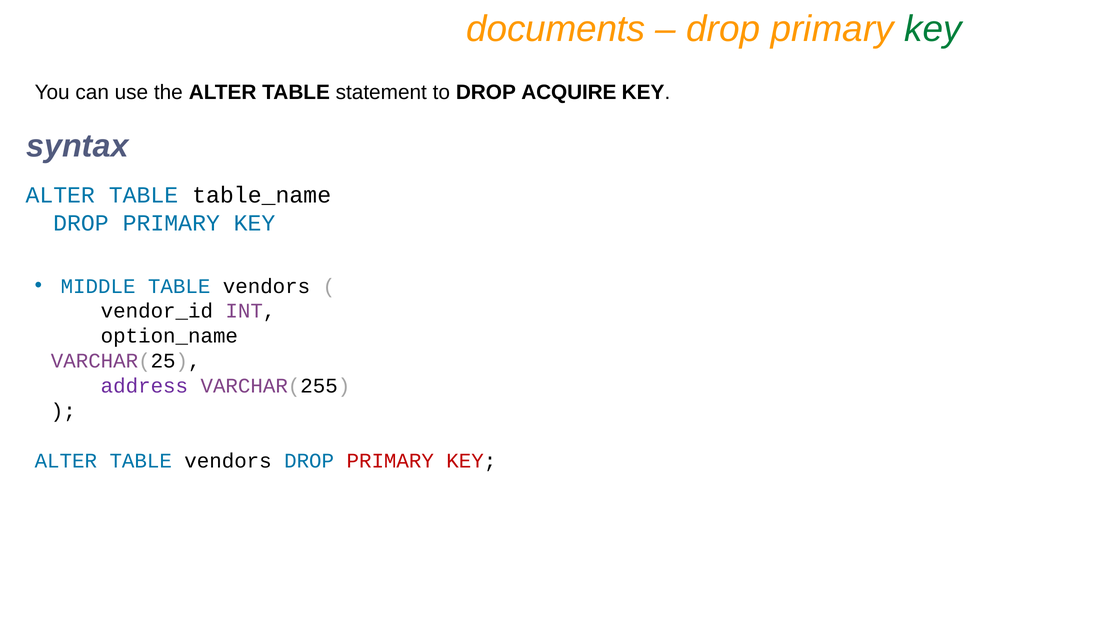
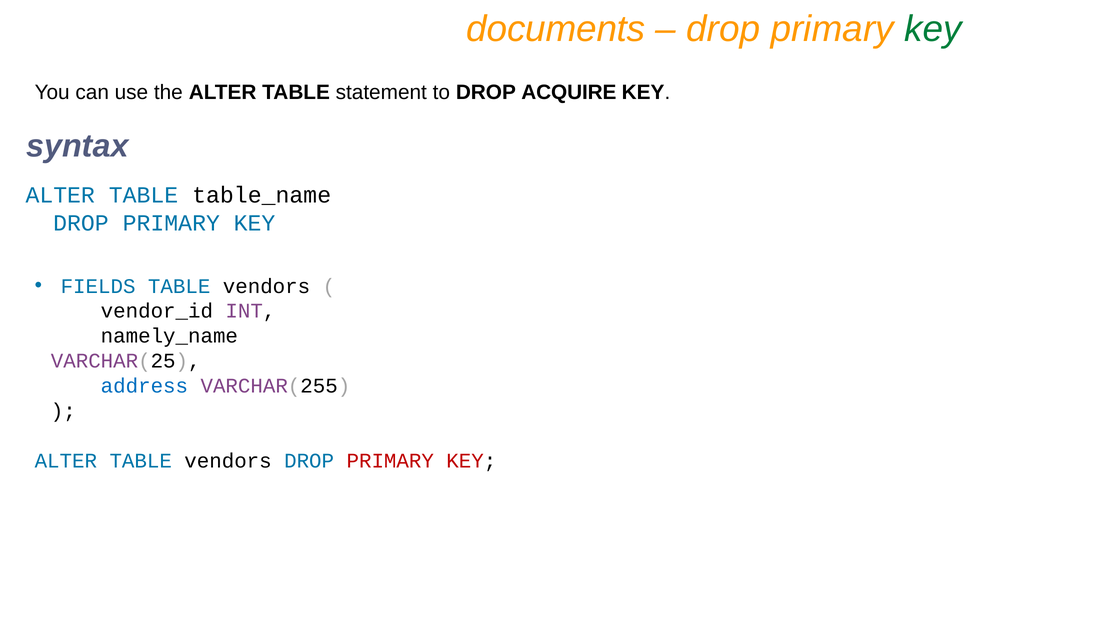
MIDDLE: MIDDLE -> FIELDS (98, 286)
option_name: option_name -> namely_name (169, 336)
address colour: purple -> blue (144, 386)
